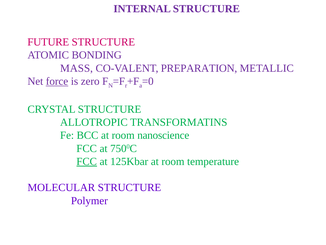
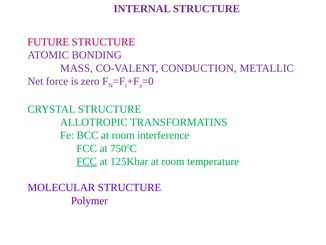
PREPARATION: PREPARATION -> CONDUCTION (199, 68)
force underline: present -> none (57, 81)
nanoscience: nanoscience -> interference (163, 135)
